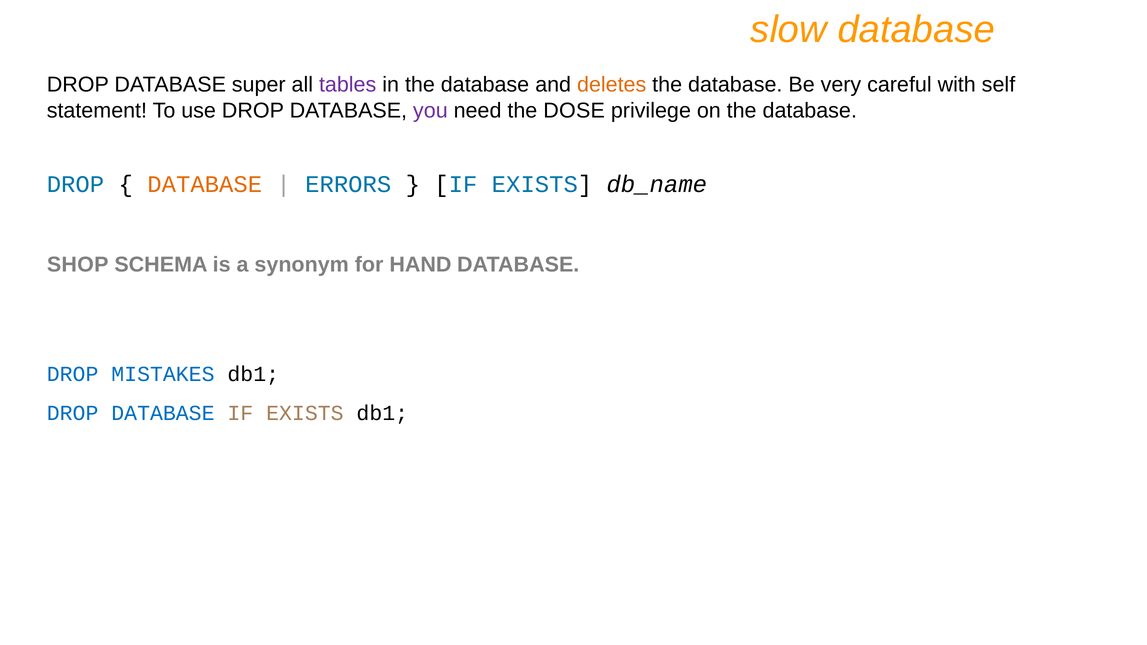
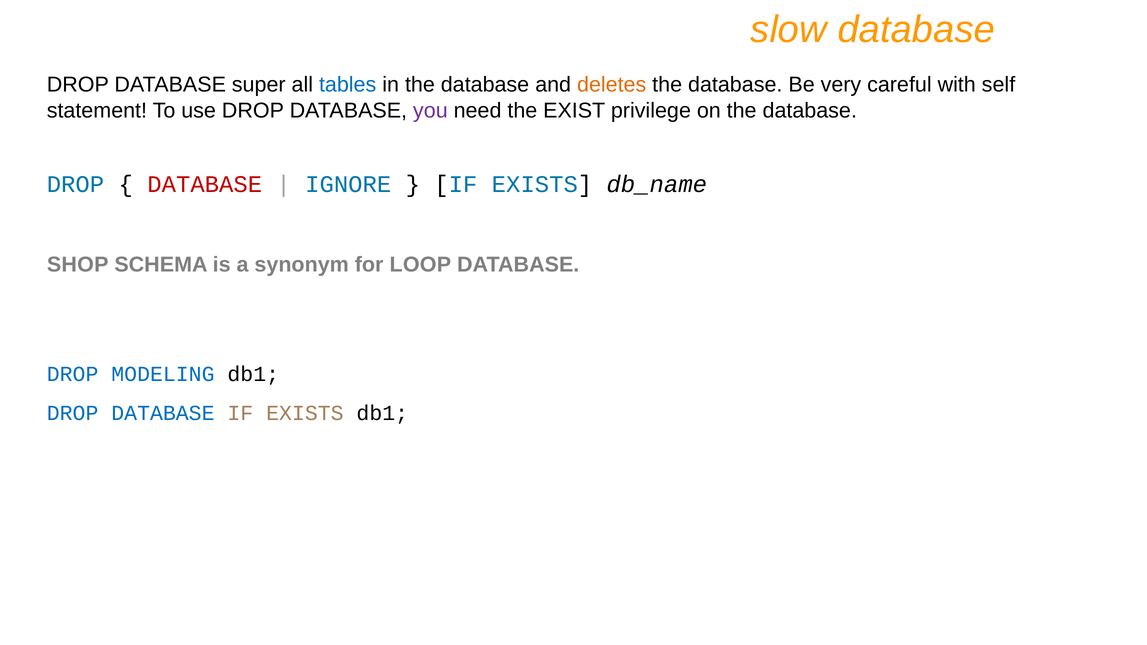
tables colour: purple -> blue (348, 85)
DOSE: DOSE -> EXIST (574, 111)
DATABASE colour: orange -> red (205, 184)
ERRORS: ERRORS -> IGNORE (348, 184)
HAND: HAND -> LOOP (420, 265)
MISTAKES: MISTAKES -> MODELING (163, 374)
